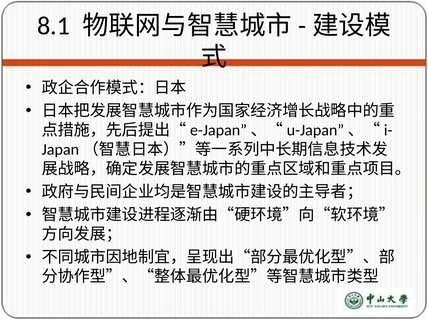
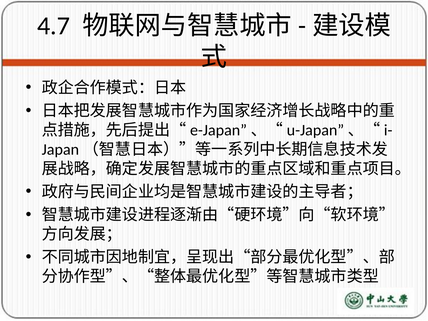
8.1: 8.1 -> 4.7 (54, 26)
